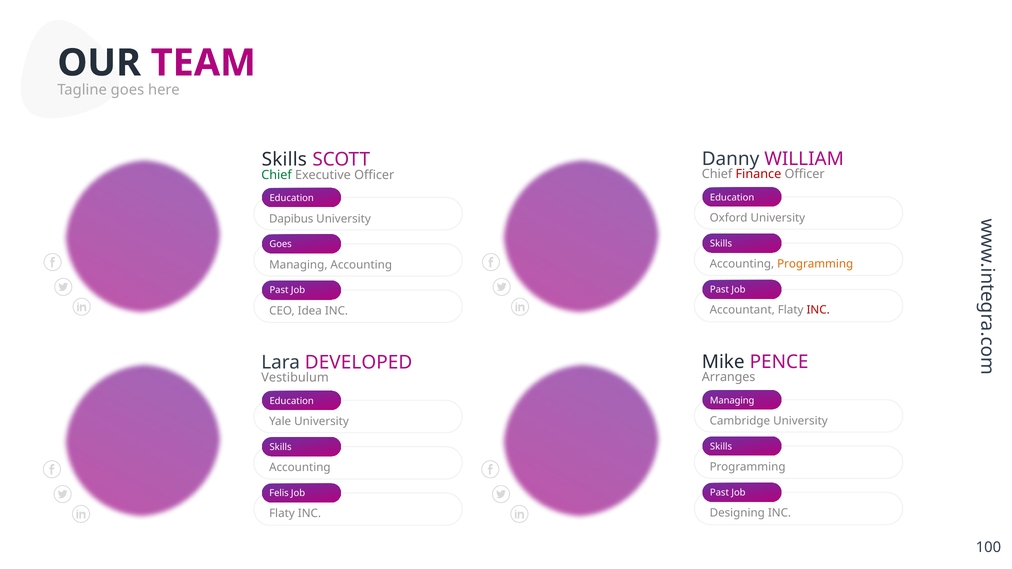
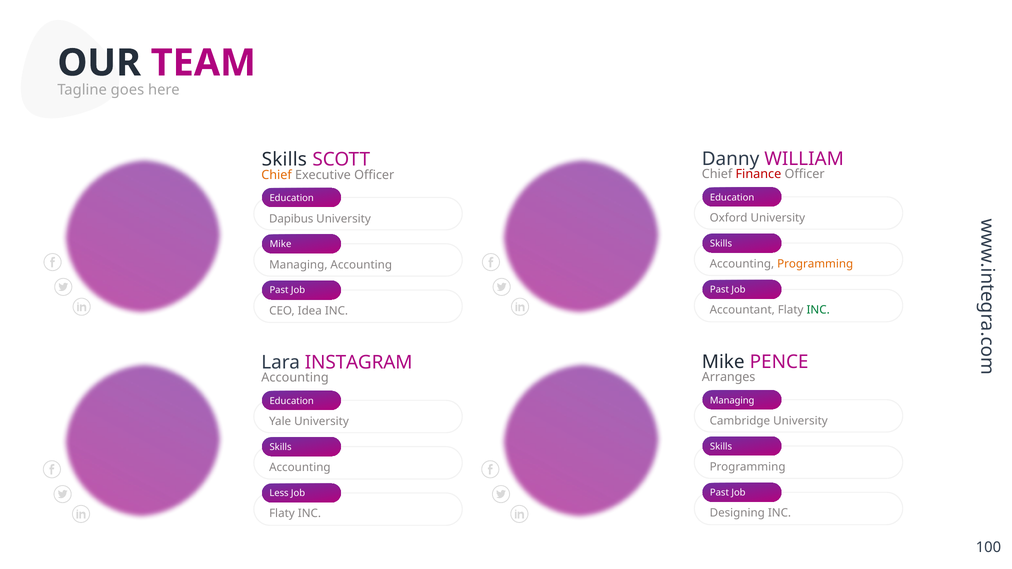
Chief colour: green -> orange (277, 175)
Goes: Goes -> Mike (281, 244)
INC colour: red -> green (818, 310)
DEVELOPED: DEVELOPED -> INSTAGRAM (359, 363)
Vestibulum: Vestibulum -> Accounting (295, 378)
Felis: Felis -> Less (279, 493)
